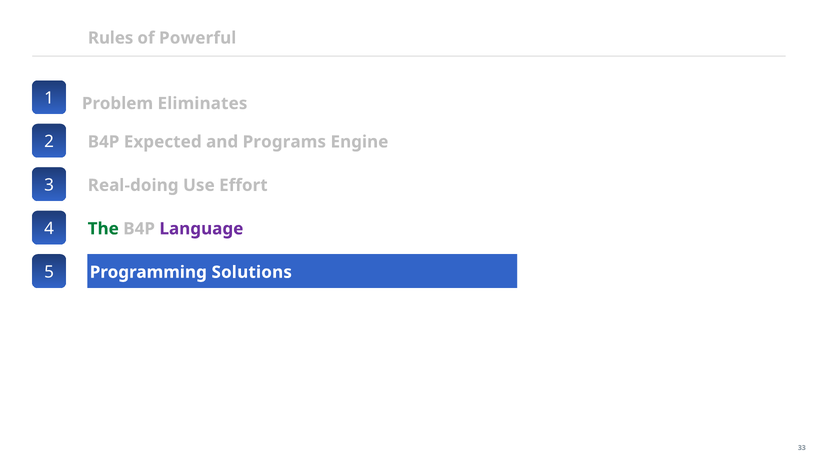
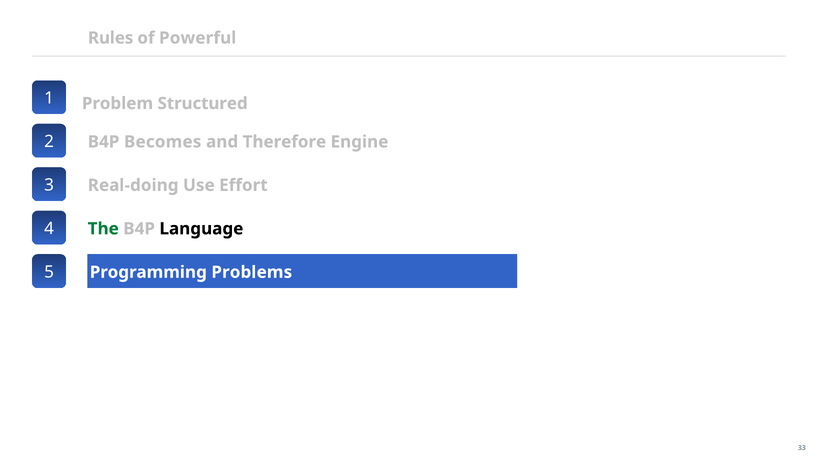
Eliminates: Eliminates -> Structured (203, 103)
Expected: Expected -> Becomes (163, 142)
Programs: Programs -> Therefore (284, 142)
Language colour: purple -> black (201, 229)
Solutions: Solutions -> Problems (252, 272)
